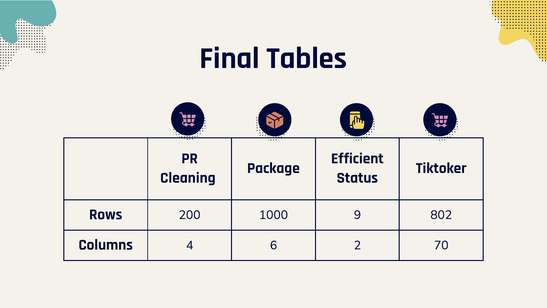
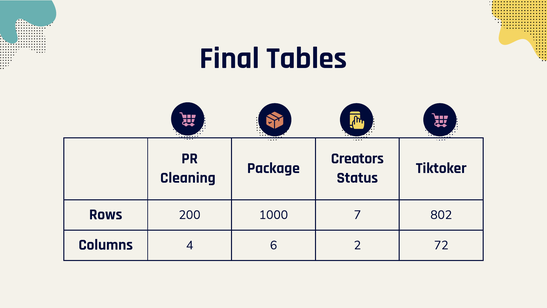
Efficient: Efficient -> Creators (357, 158)
9: 9 -> 7 (357, 215)
70: 70 -> 72 (441, 245)
